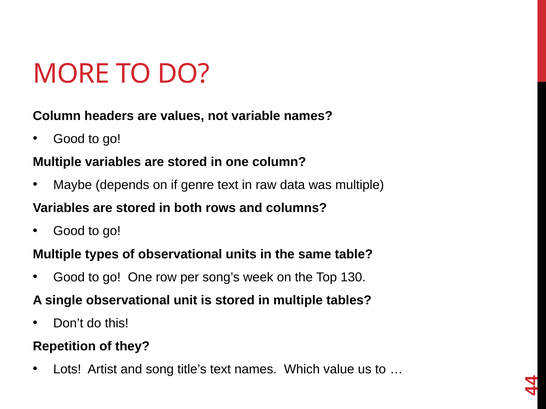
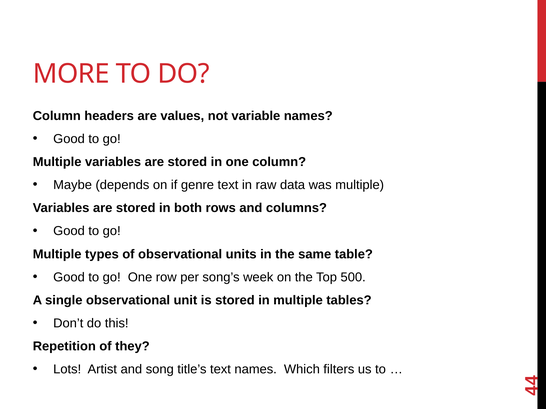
130: 130 -> 500 (353, 277)
value: value -> filters (339, 370)
